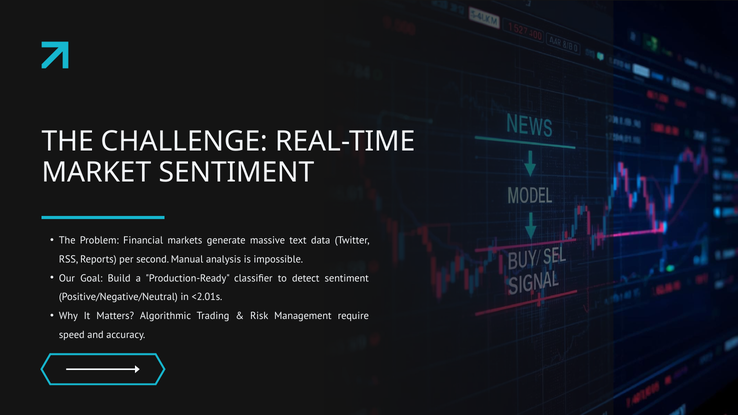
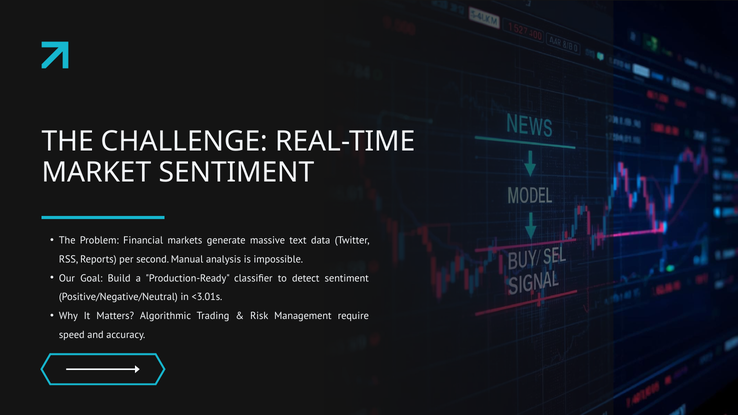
<2.01s: <2.01s -> <3.01s (207, 297)
